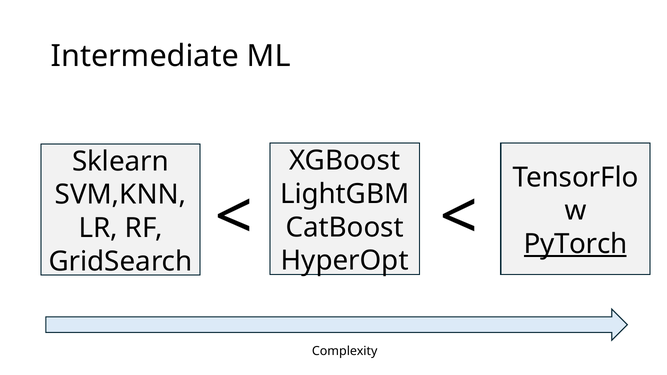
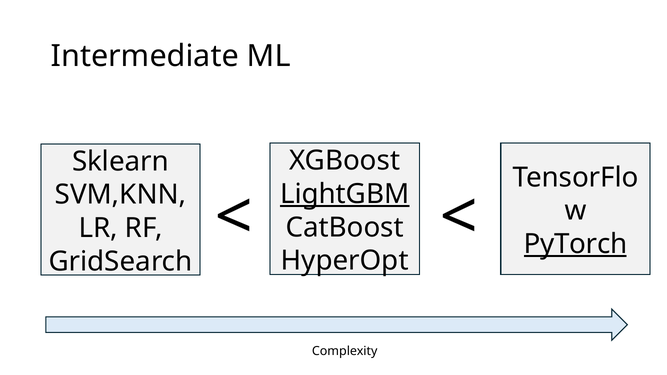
LightGBM underline: none -> present (345, 194)
